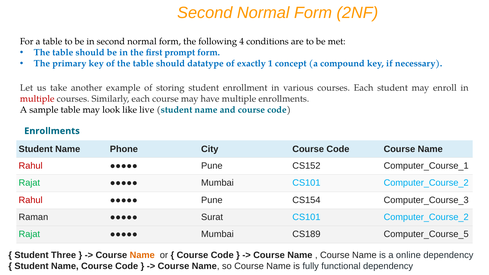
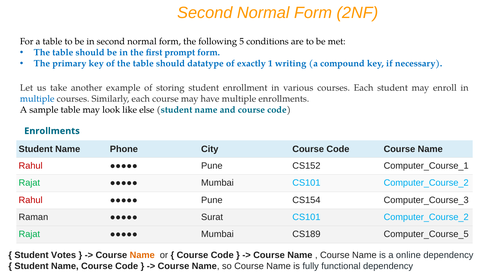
4: 4 -> 5 (242, 42)
concept: concept -> writing (291, 64)
multiple colour: red -> blue (37, 99)
live: live -> else (147, 110)
Three: Three -> Votes (64, 255)
